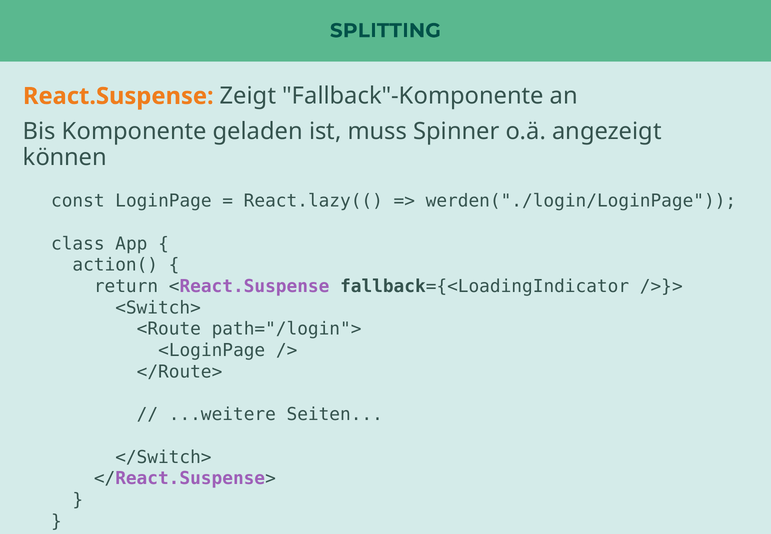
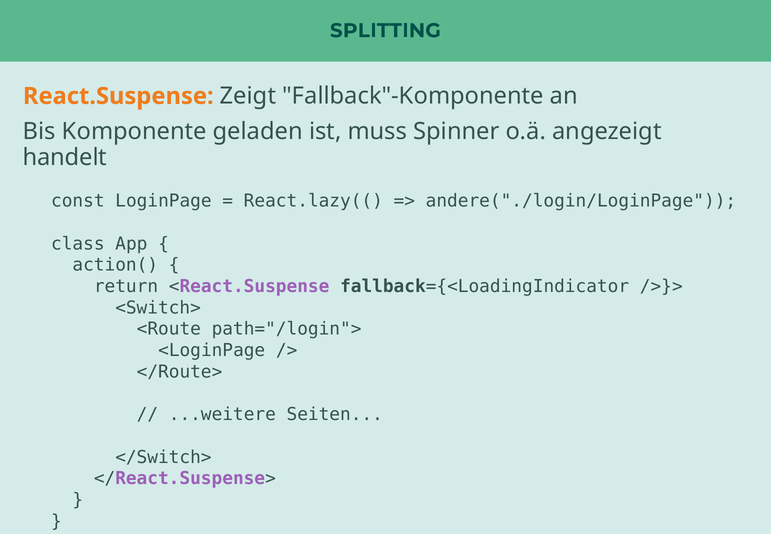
können: können -> handelt (65, 157)
werden("./login/LoginPage: werden("./login/LoginPage -> andere("./login/LoginPage (581, 201)
